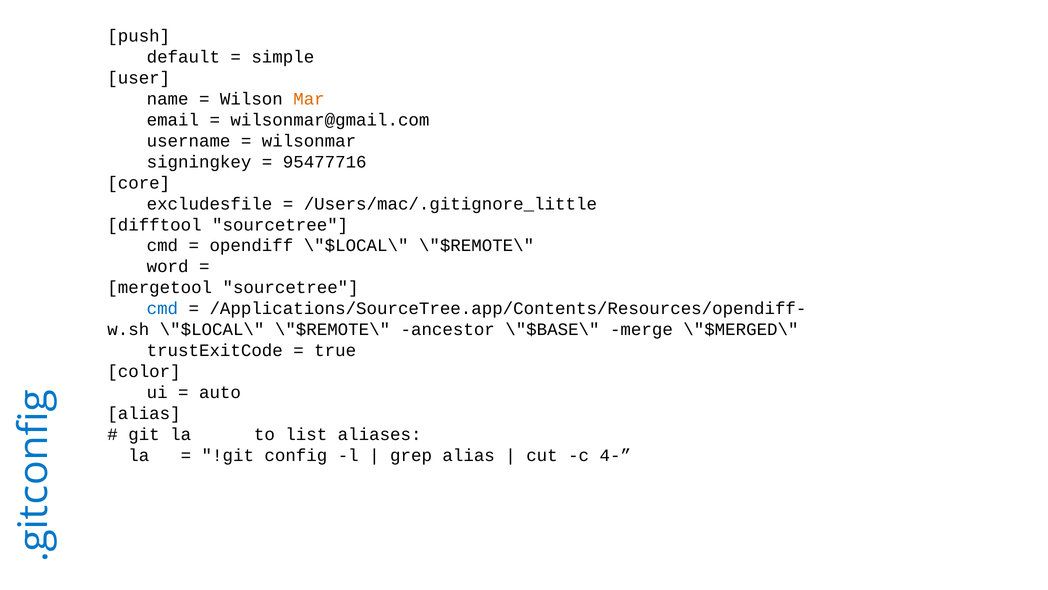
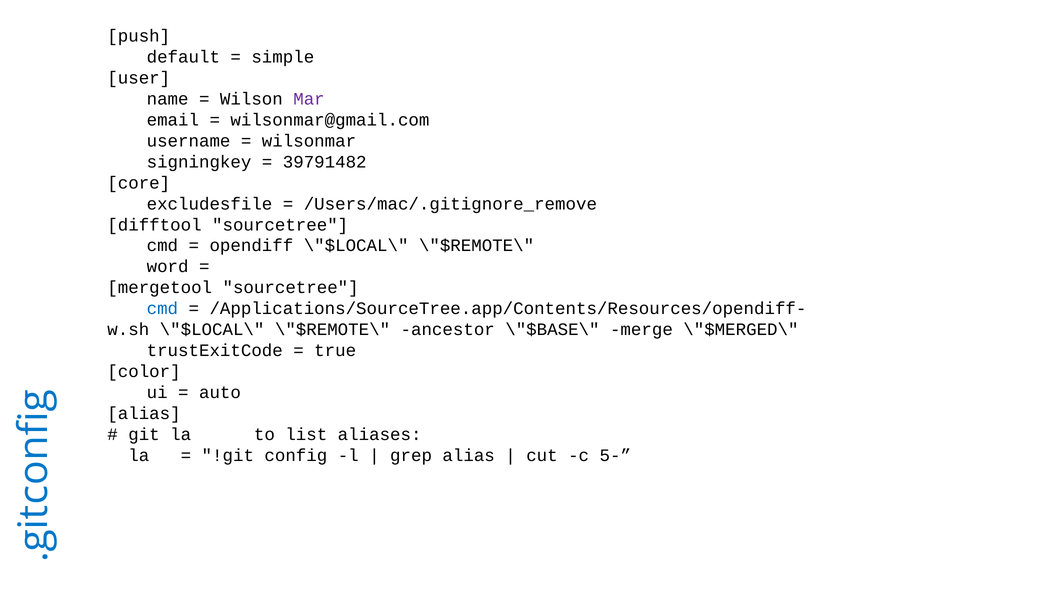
Mar colour: orange -> purple (309, 99)
95477716: 95477716 -> 39791482 (325, 162)
/Users/mac/.gitignore_little: /Users/mac/.gitignore_little -> /Users/mac/.gitignore_remove (450, 204)
4-: 4- -> 5- (615, 455)
